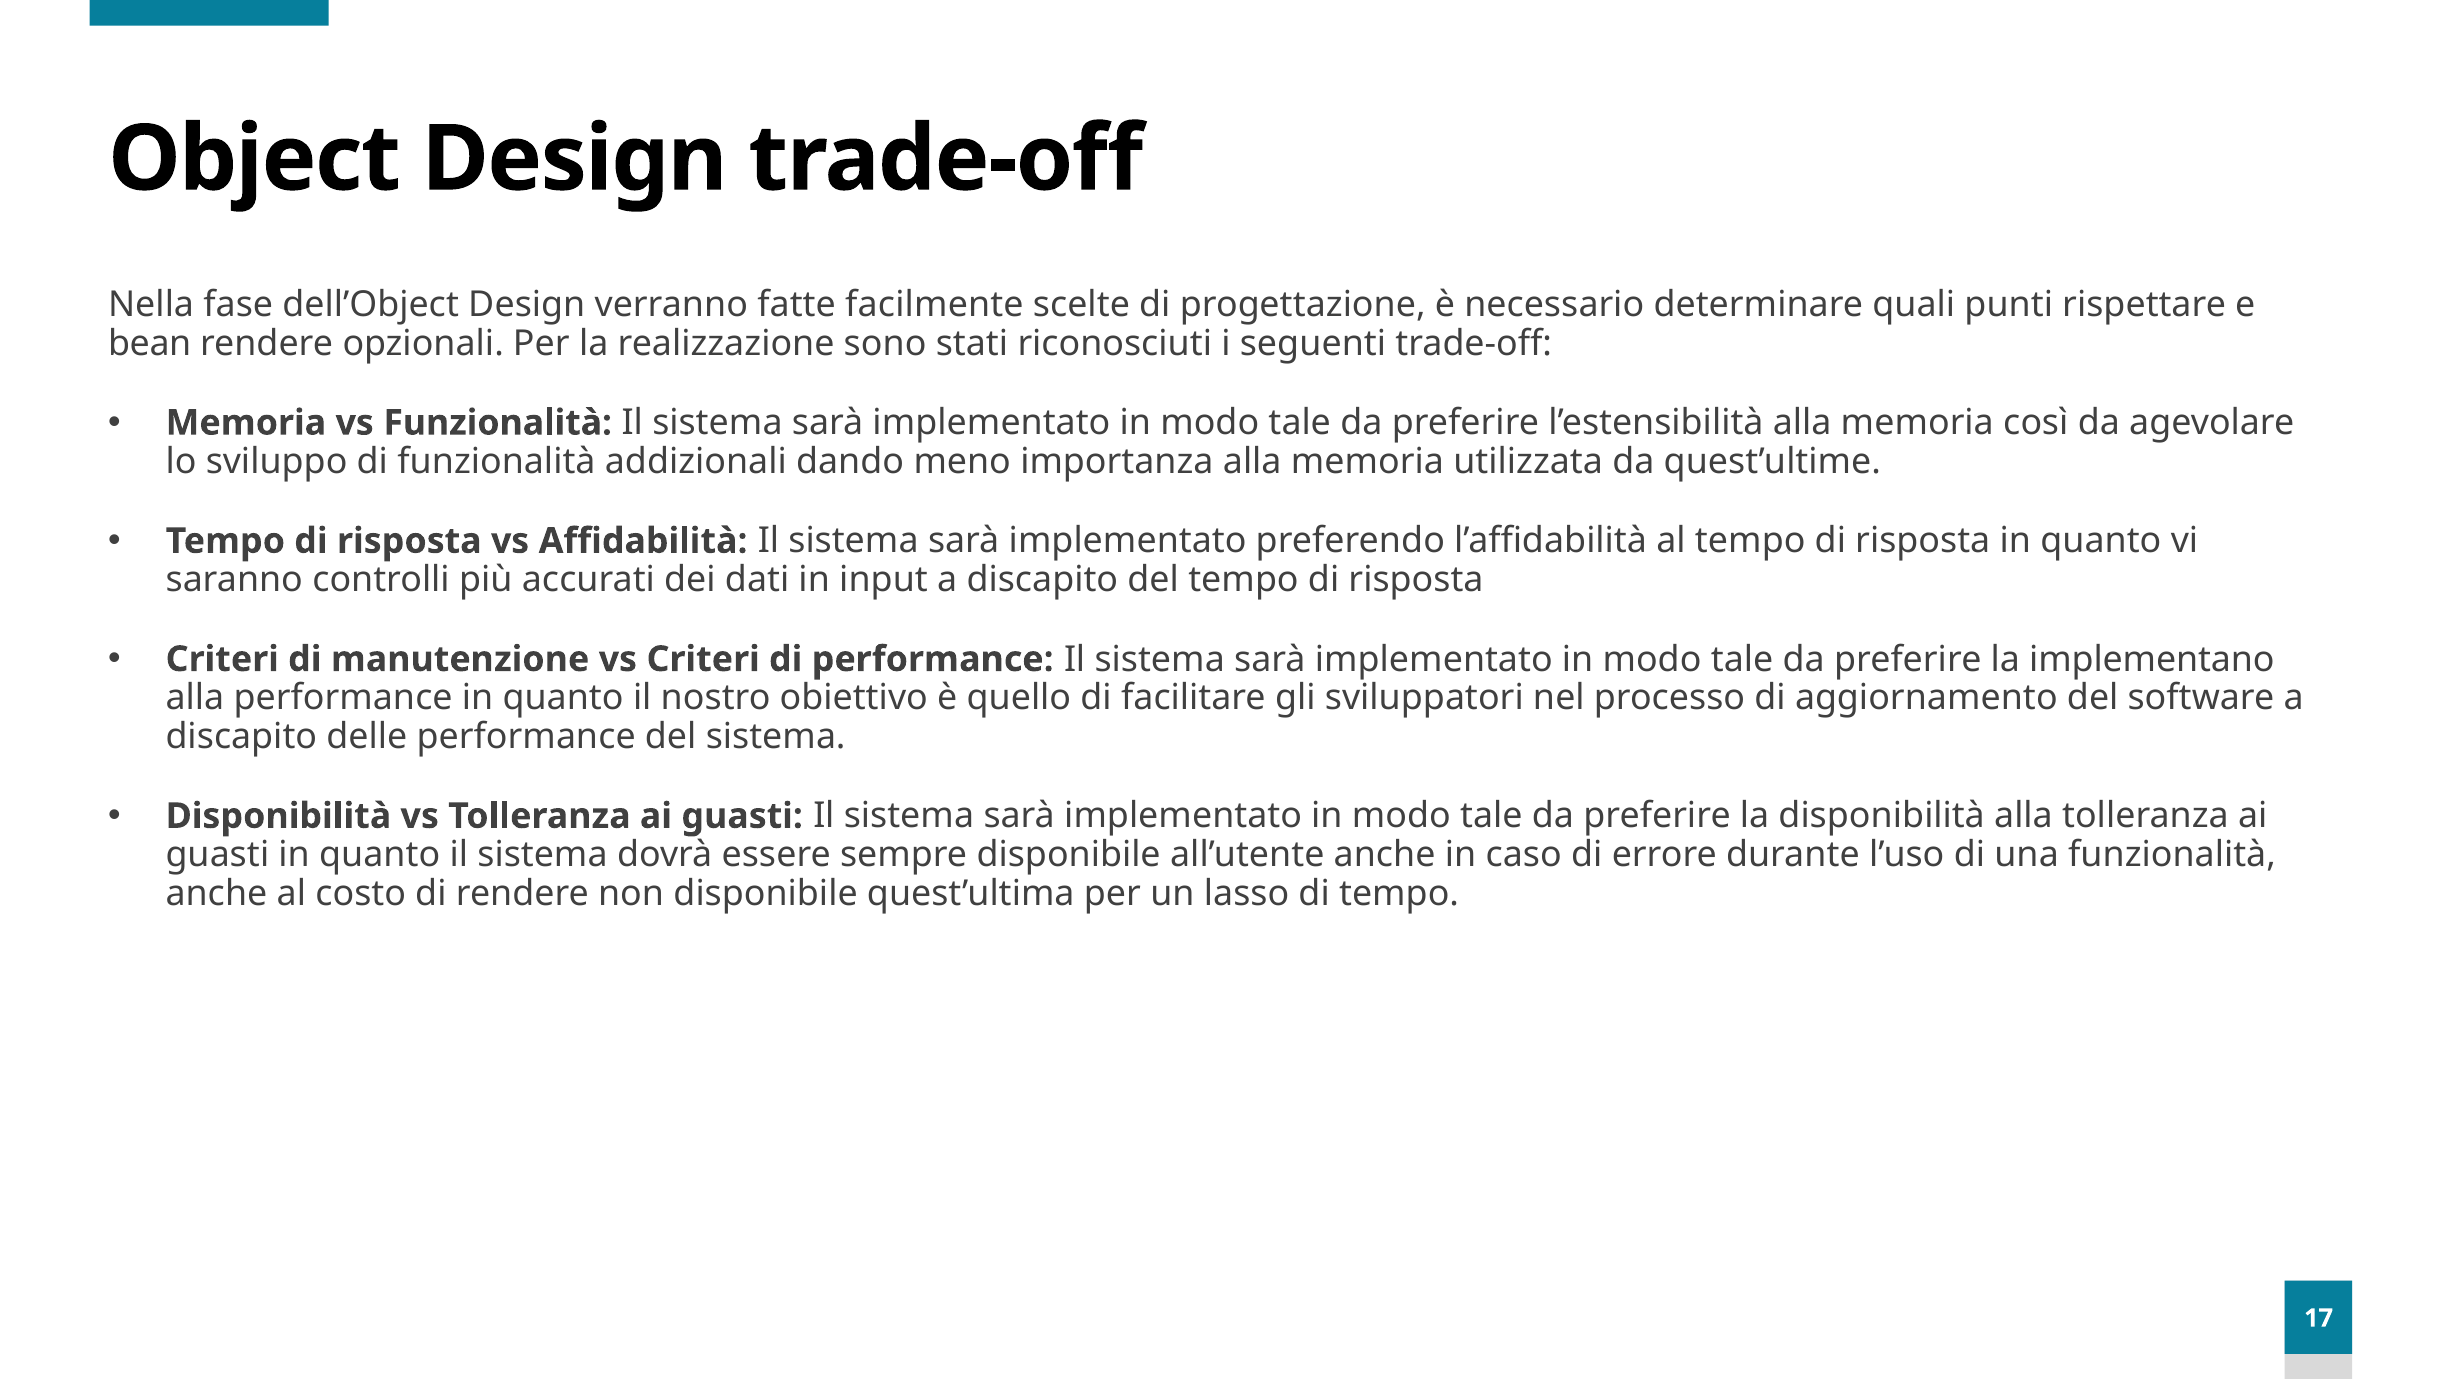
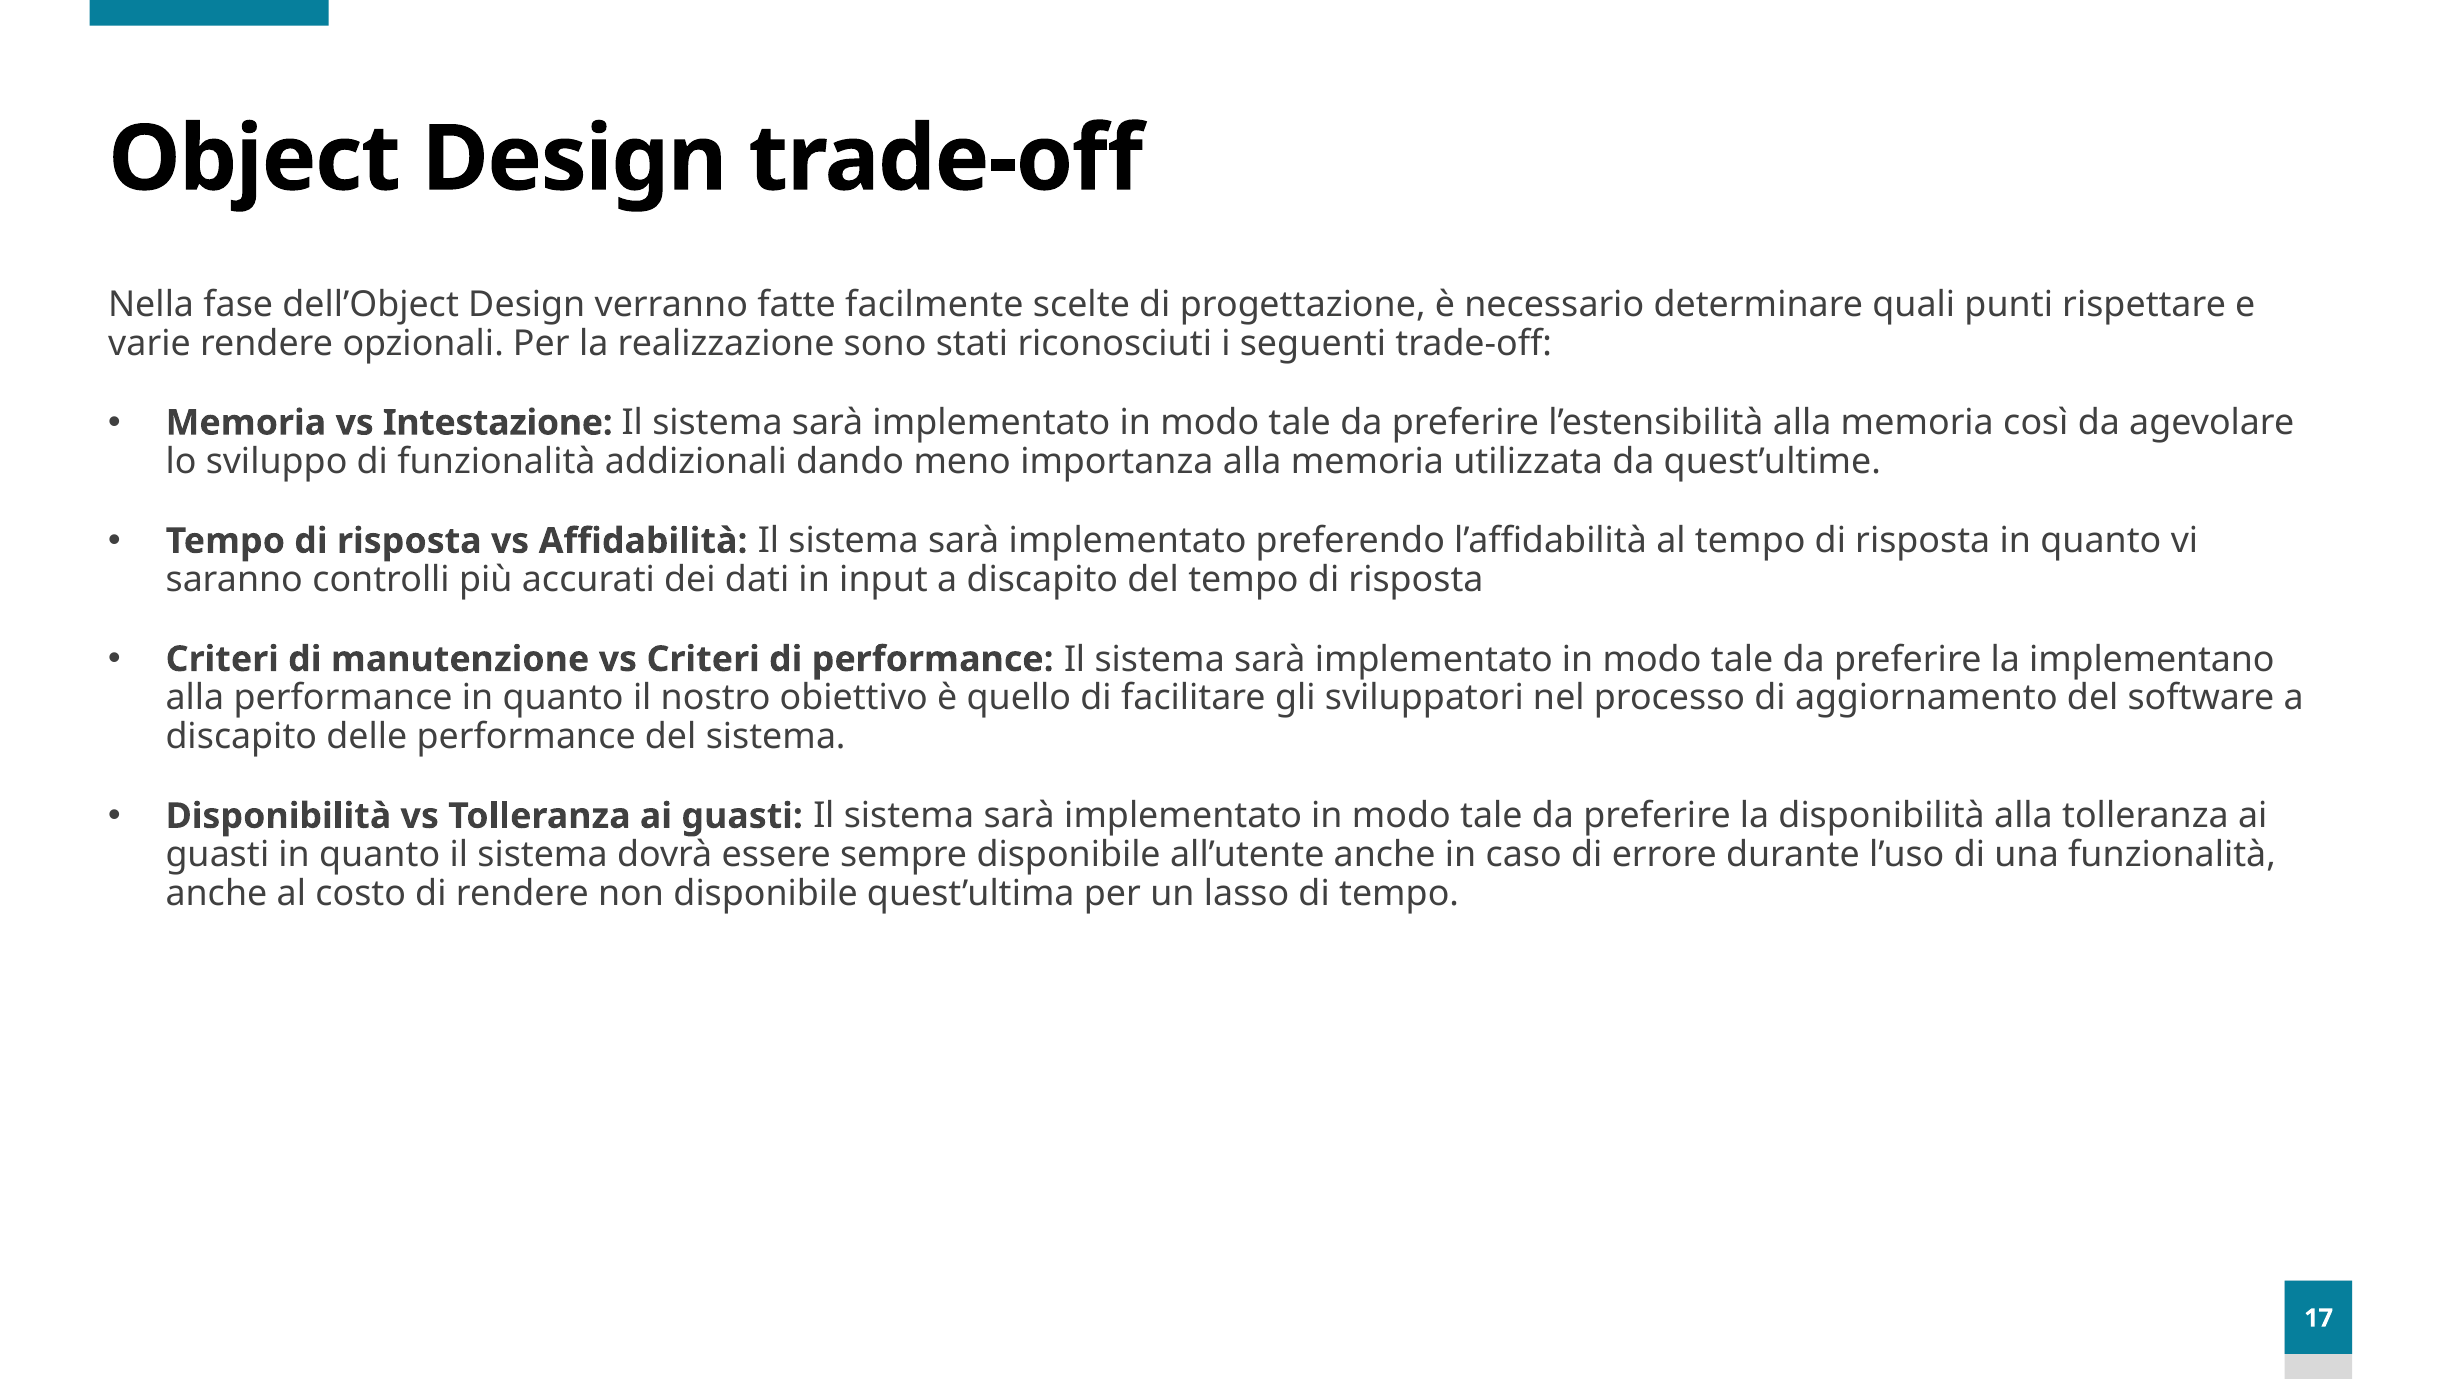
bean: bean -> varie (149, 343)
vs Funzionalità: Funzionalità -> Intestazione (498, 423)
